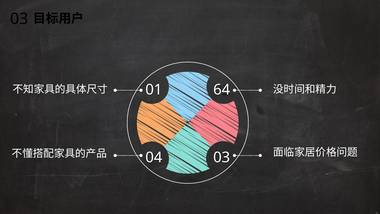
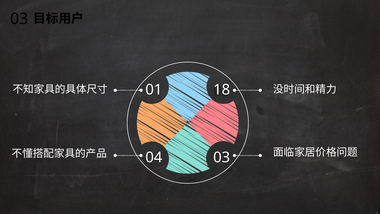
64: 64 -> 18 (222, 90)
